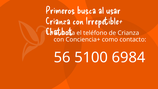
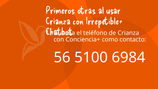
busca: busca -> otras (87, 11)
